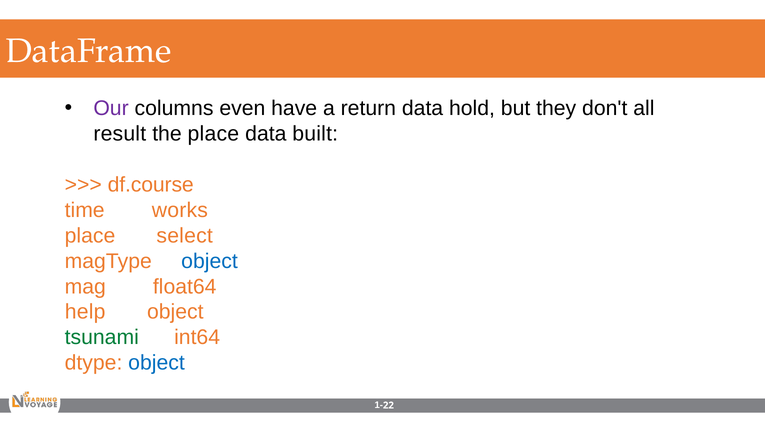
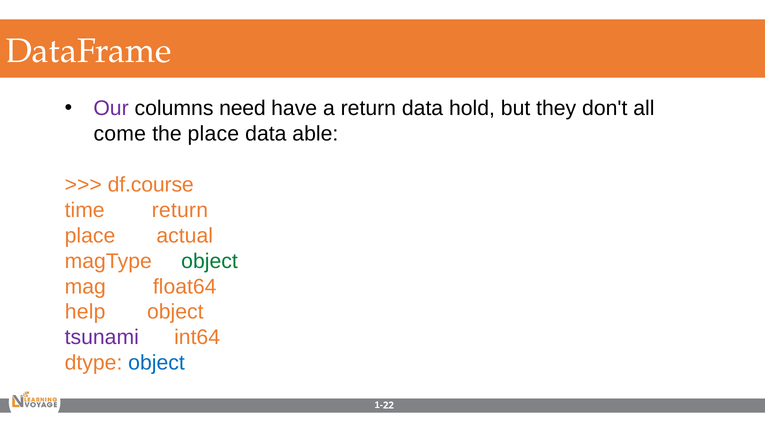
even: even -> need (242, 108)
result: result -> come (120, 134)
built: built -> able (315, 134)
time works: works -> return (180, 210)
select: select -> actual (185, 236)
object colour: blue -> green (210, 261)
tsunami colour: green -> purple (102, 338)
